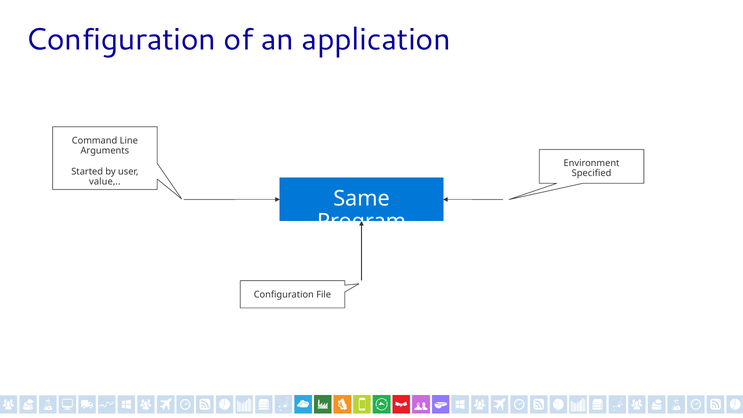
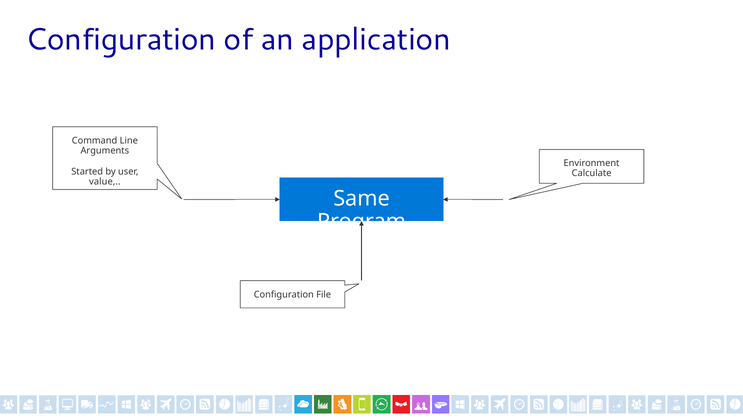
Specified: Specified -> Calculate (592, 173)
